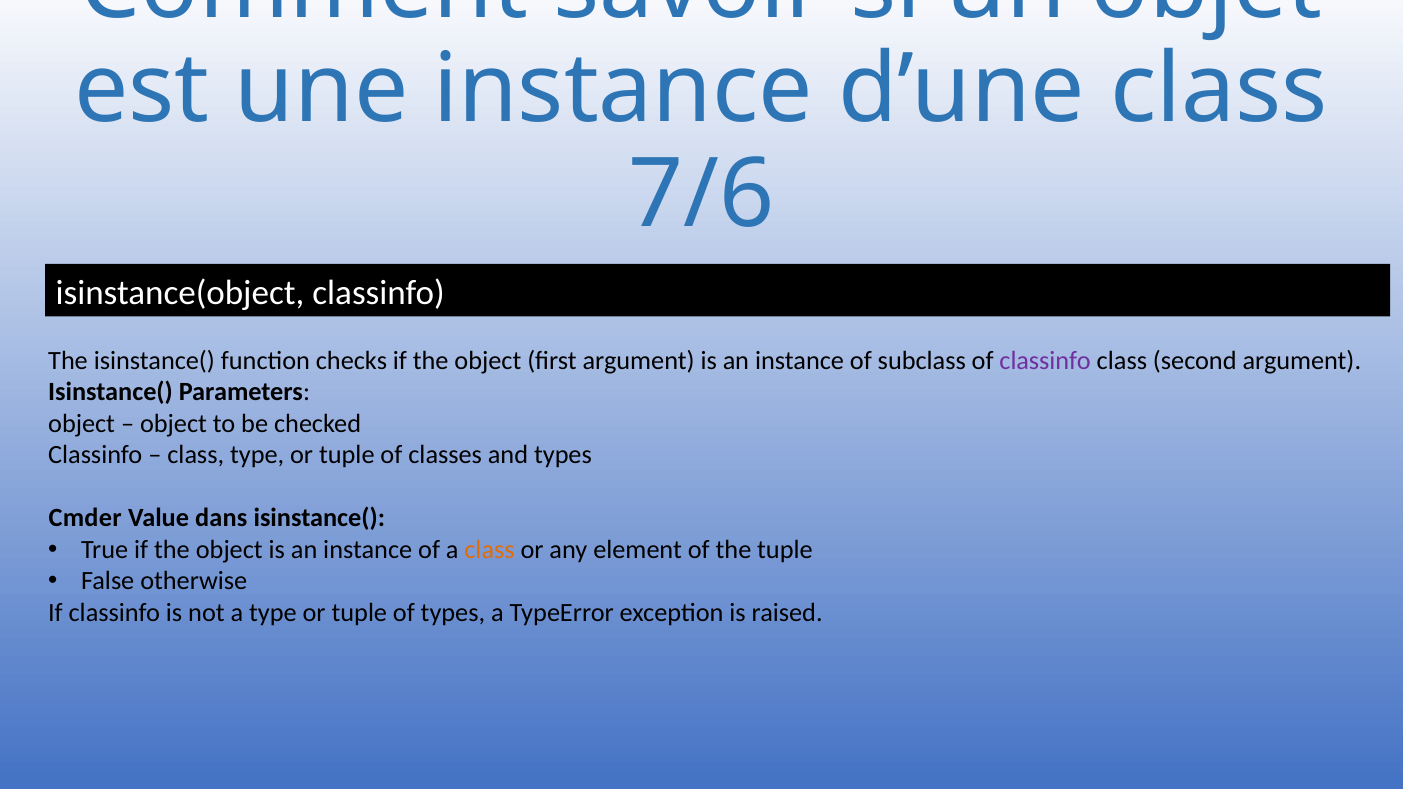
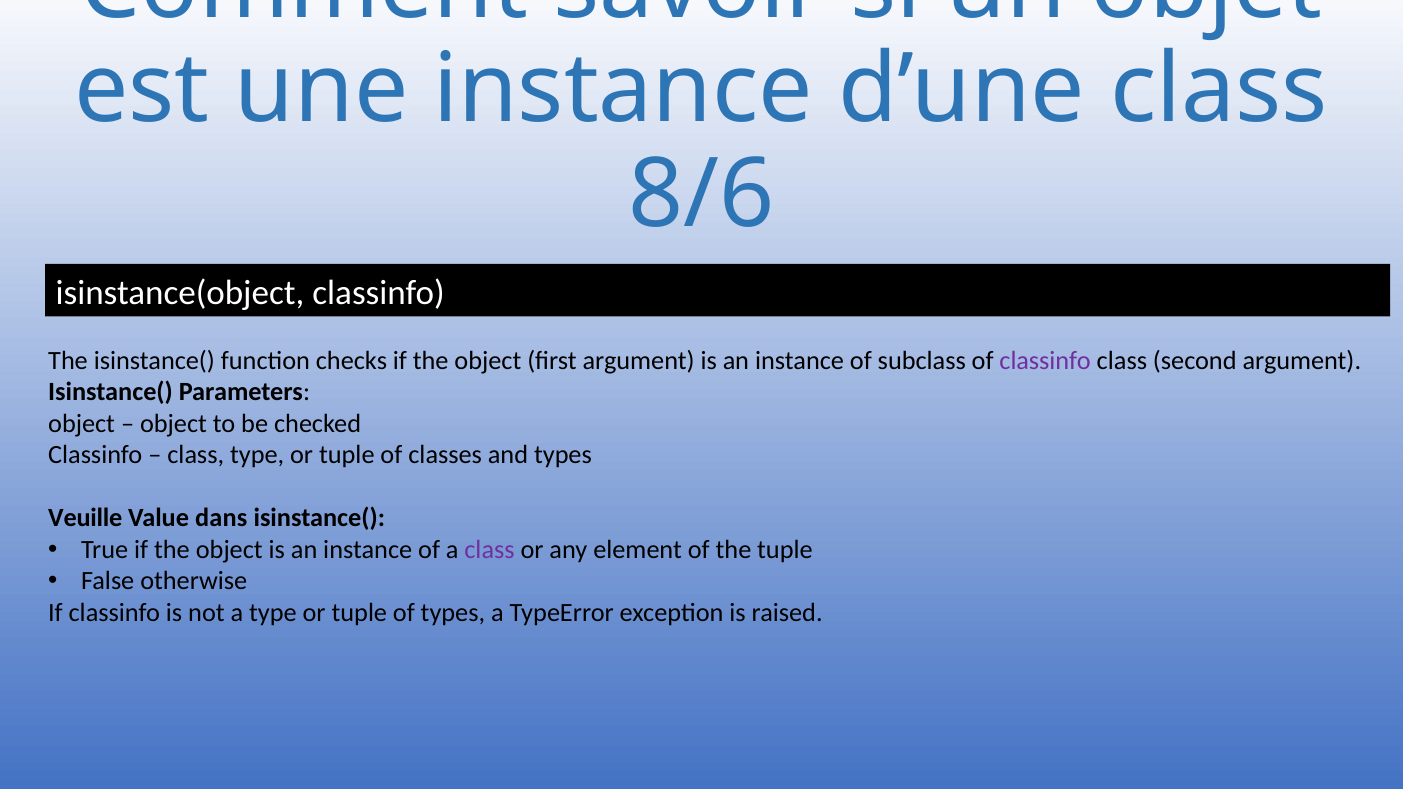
7/6: 7/6 -> 8/6 (702, 194)
Cmder: Cmder -> Veuille (85, 518)
class colour: orange -> purple (490, 550)
